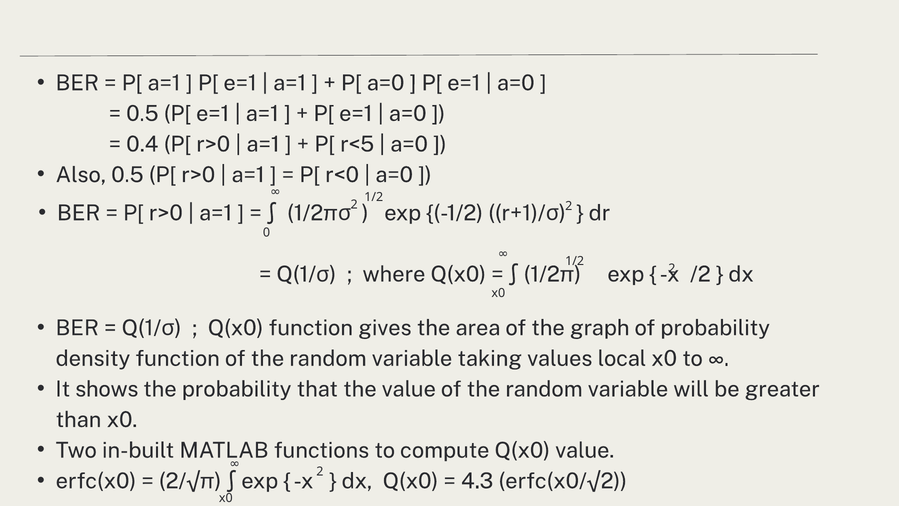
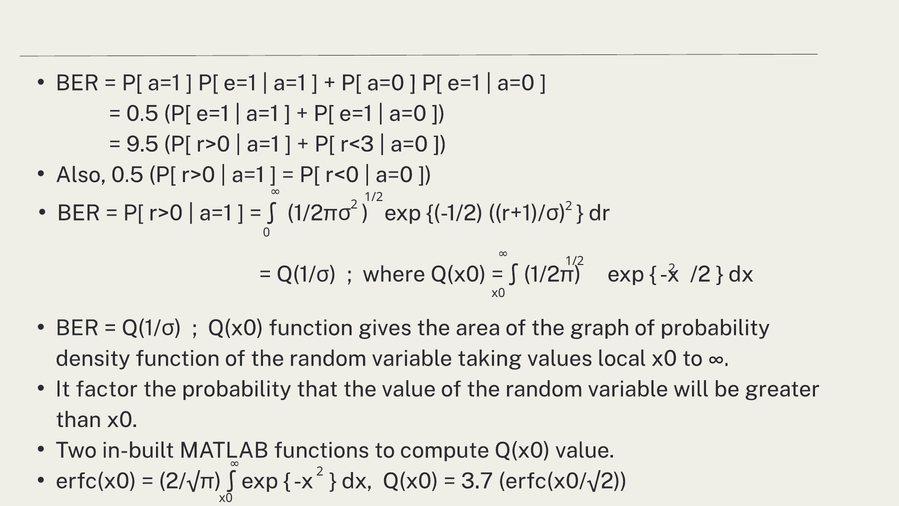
0.4: 0.4 -> 9.5 (142, 144)
r<5: r<5 -> r<3 (357, 144)
shows: shows -> factor (107, 389)
4.3: 4.3 -> 3.7 (477, 481)
